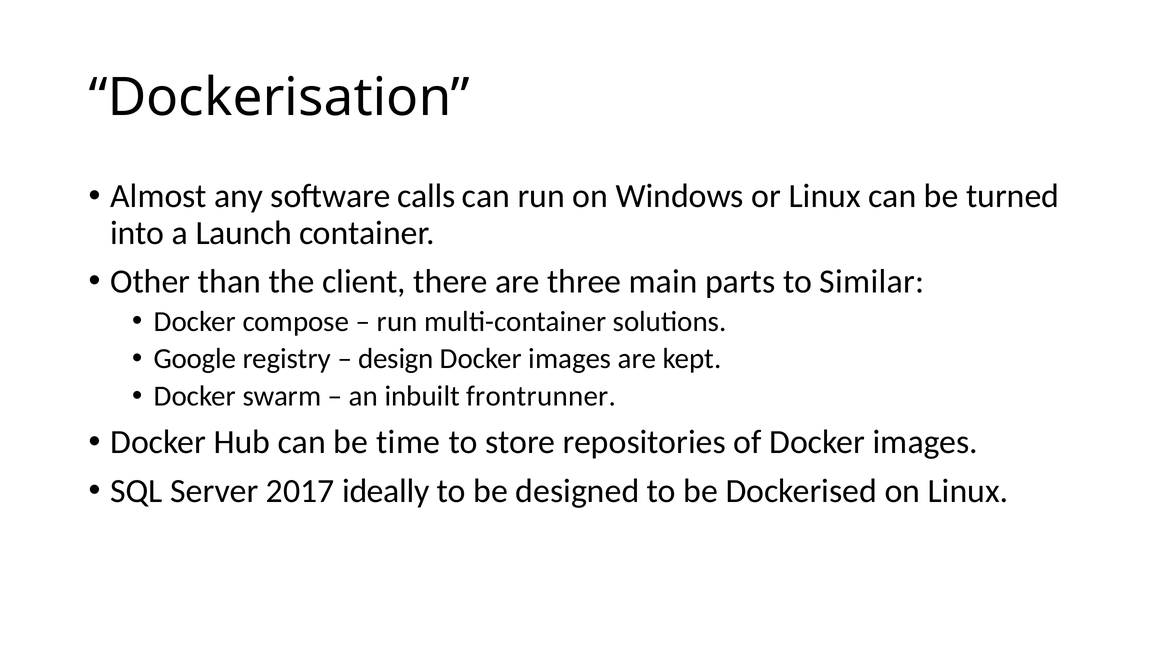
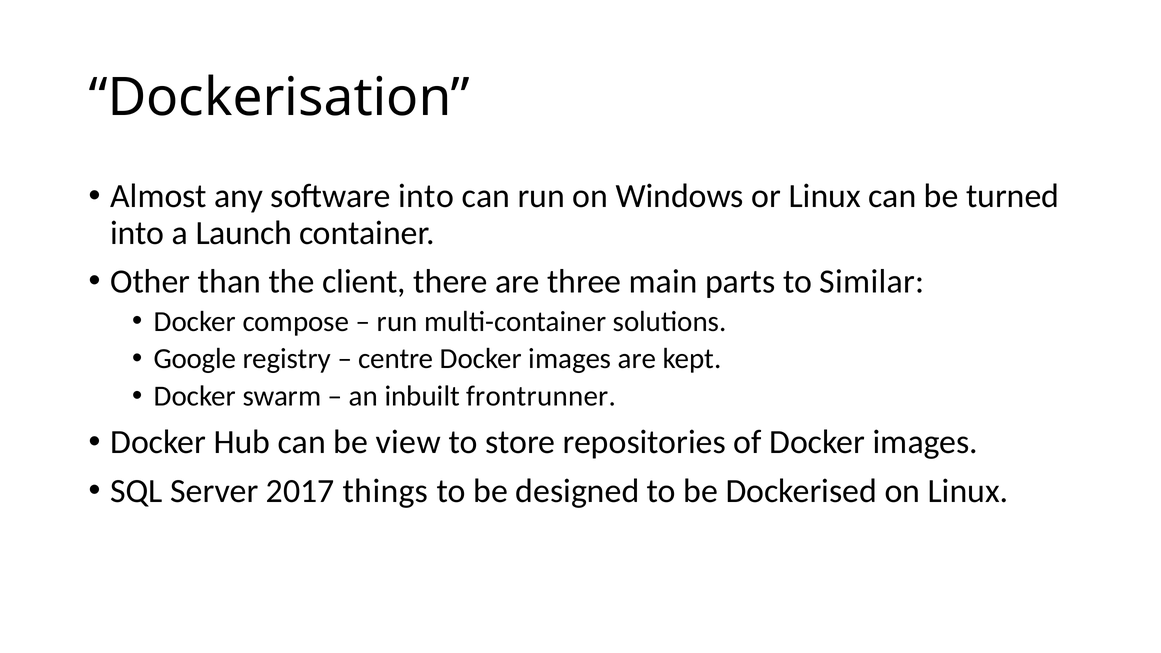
software calls: calls -> into (426, 196)
design: design -> centre (396, 359)
time: time -> view (408, 442)
ideally: ideally -> things (385, 491)
